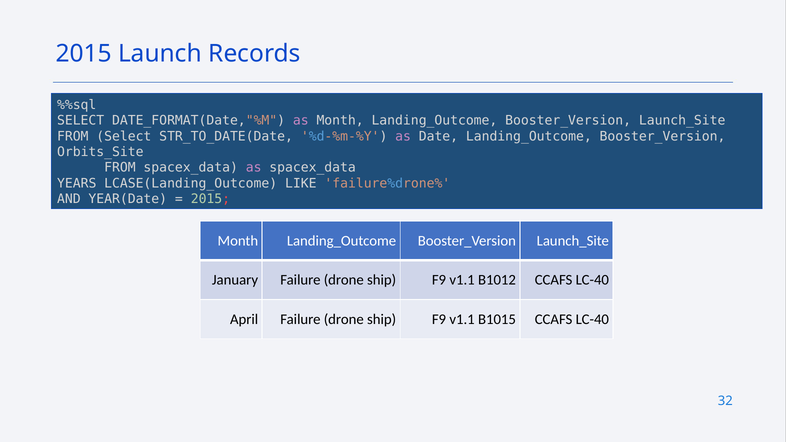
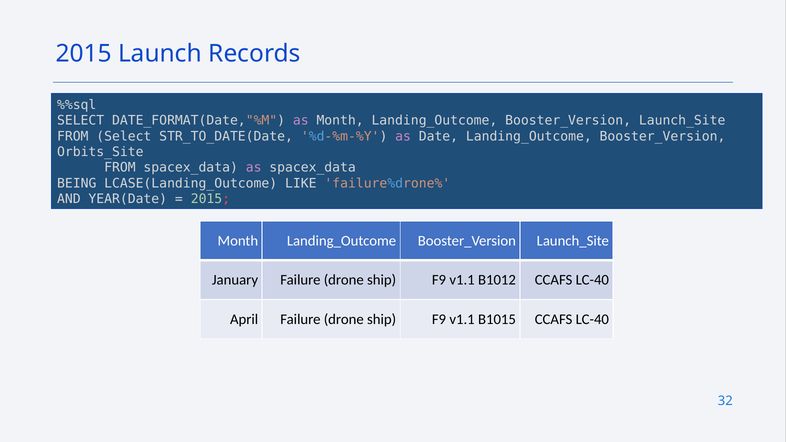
YEARS: YEARS -> BEING (77, 183)
